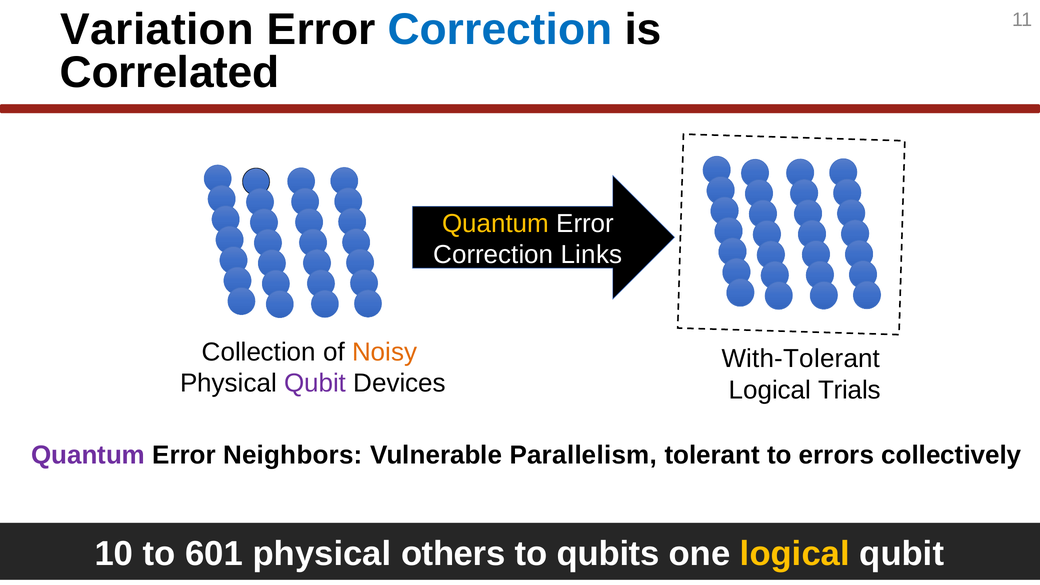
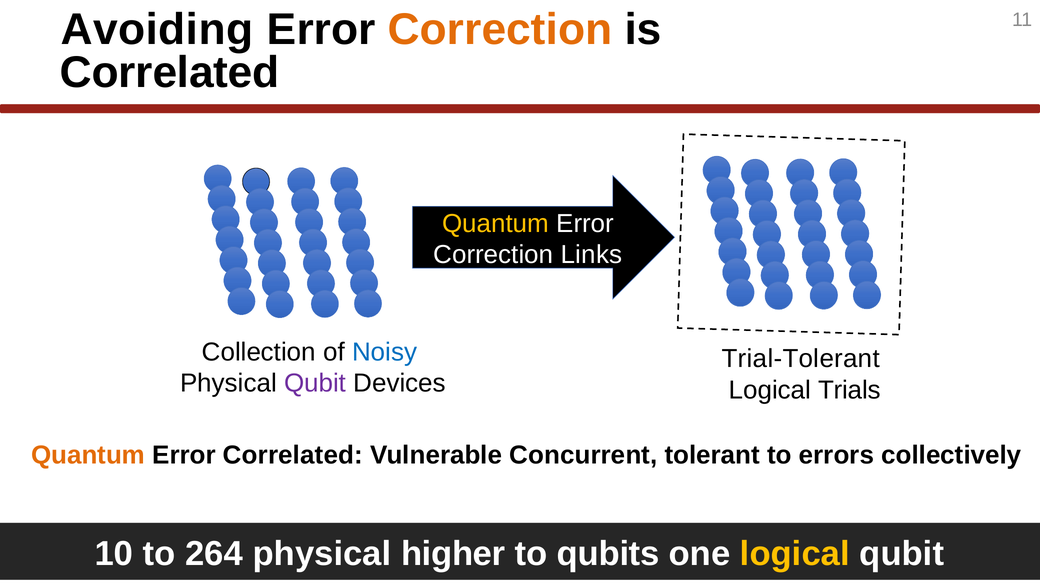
Variation: Variation -> Avoiding (157, 30)
Correction colour: blue -> orange (500, 30)
Noisy colour: orange -> blue (385, 352)
With-Tolerant: With-Tolerant -> Trial-Tolerant (801, 359)
Quantum colour: purple -> orange (88, 455)
Error Neighbors: Neighbors -> Correlated (293, 455)
Parallelism: Parallelism -> Concurrent (583, 455)
601: 601 -> 264 (214, 554)
others: others -> higher (453, 554)
